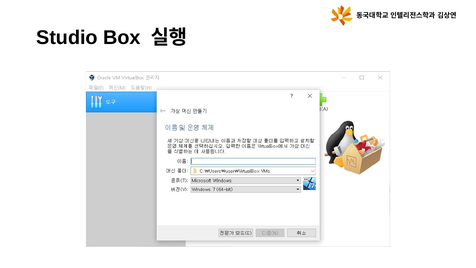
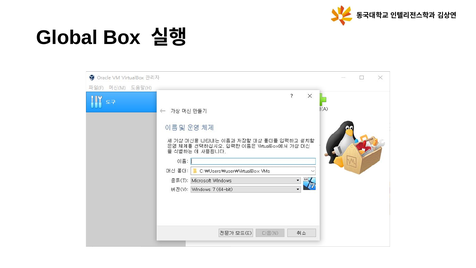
Studio: Studio -> Global (67, 37)
